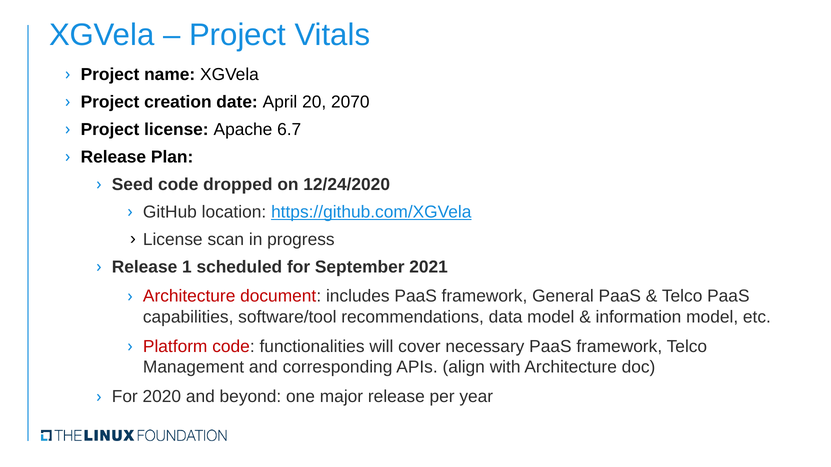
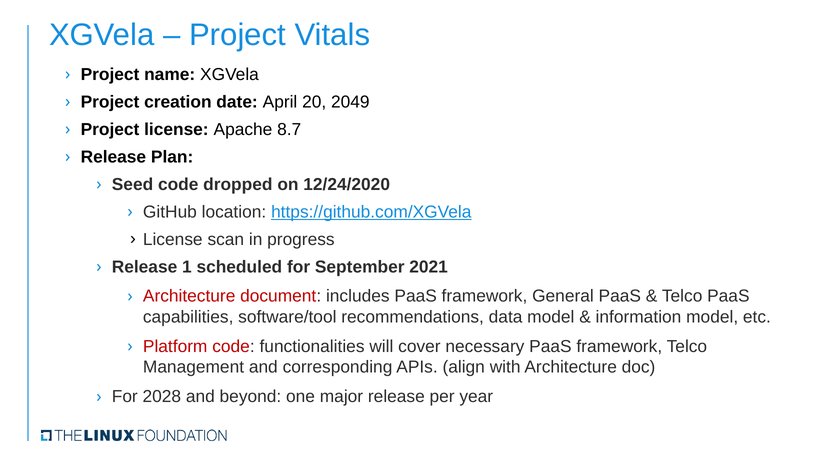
2070: 2070 -> 2049 (350, 102)
6.7: 6.7 -> 8.7 (289, 129)
2020: 2020 -> 2028 (162, 397)
